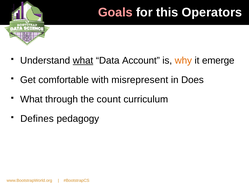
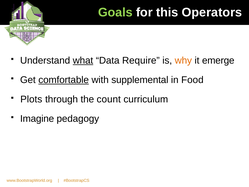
Goals colour: pink -> light green (115, 12)
Account: Account -> Require (141, 60)
comfortable underline: none -> present (64, 80)
misrepresent: misrepresent -> supplemental (140, 80)
Does: Does -> Food (192, 80)
What: What -> Plots (31, 99)
Defines: Defines -> Imagine (37, 119)
